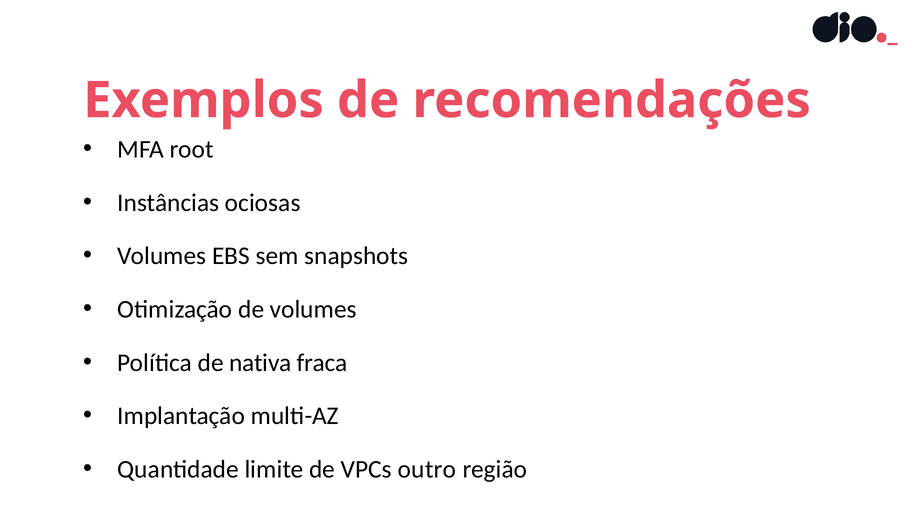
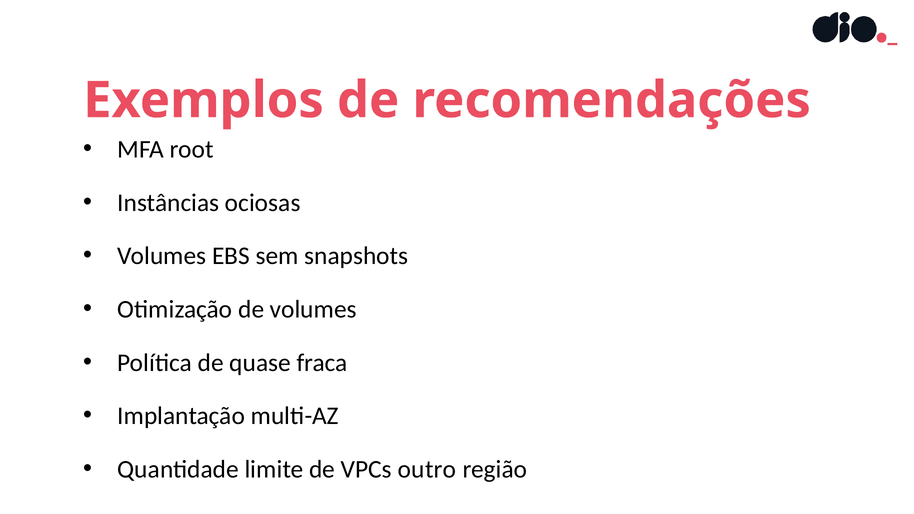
nativa: nativa -> quase (260, 363)
